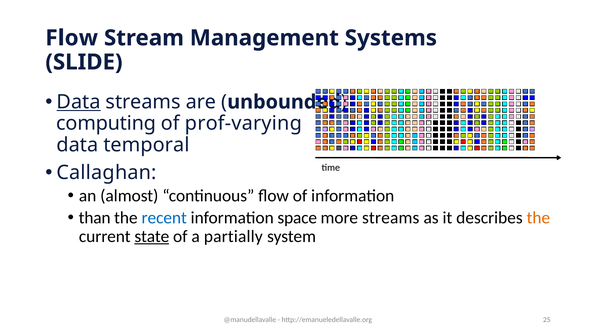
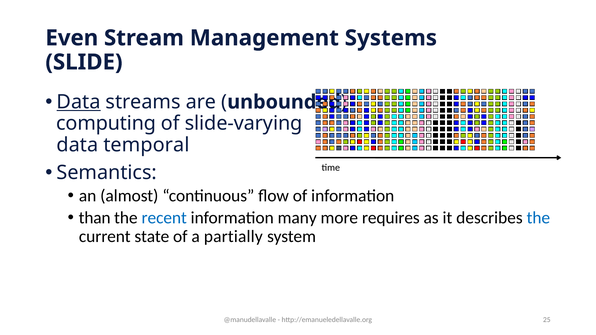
Flow: Flow -> Even (72, 38)
prof-varying: prof-varying -> slide-varying (244, 124)
Callaghan: Callaghan -> Semantics (107, 173)
space: space -> many (297, 218)
more streams: streams -> requires (391, 218)
the colour: orange -> blue (538, 218)
state underline: present -> none (152, 237)
